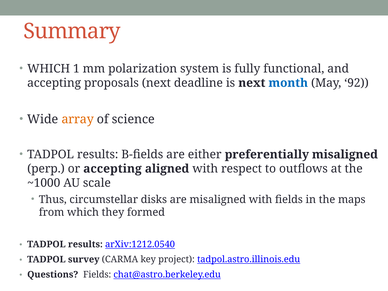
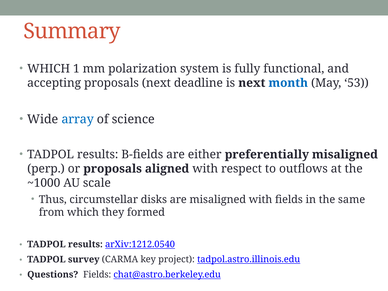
92: 92 -> 53 (356, 83)
array colour: orange -> blue (78, 119)
or accepting: accepting -> proposals (113, 169)
maps: maps -> same (352, 199)
